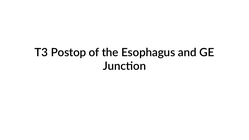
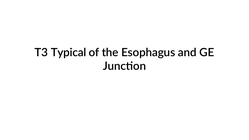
Postop: Postop -> Typical (69, 52)
